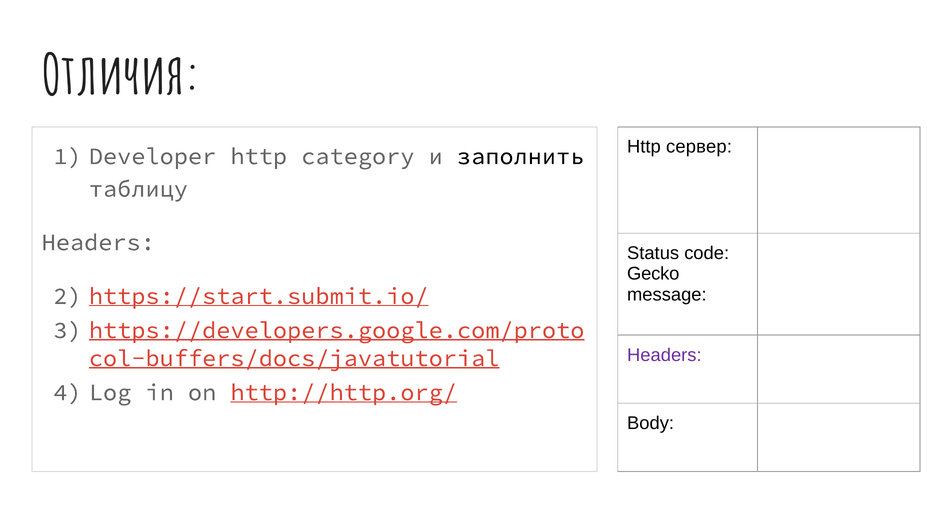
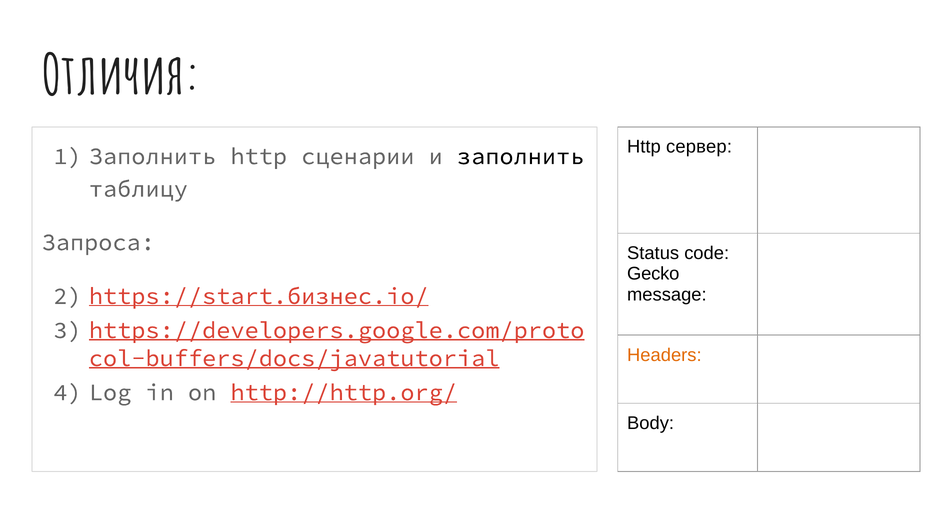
Developer: Developer -> Заполнить (153, 156)
category: category -> сценарии (358, 156)
Headers: Headers -> Запроса (98, 242)
https://start.submit.io/: https://start.submit.io/ -> https://start.бизнес.io/ (259, 296)
Headers colour: purple -> orange (664, 355)
